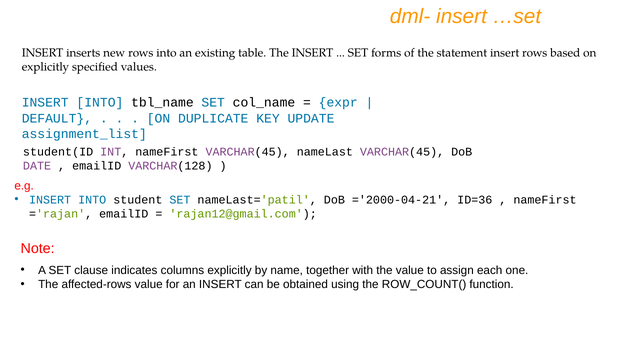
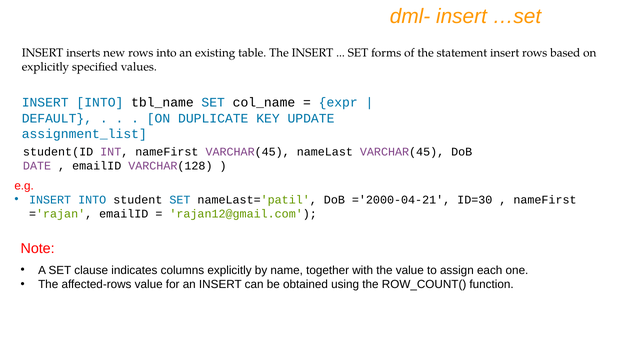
ID=36: ID=36 -> ID=30 (475, 200)
